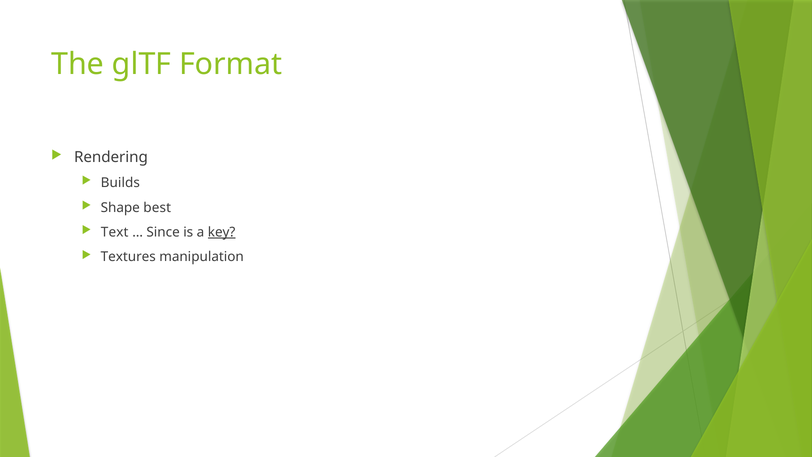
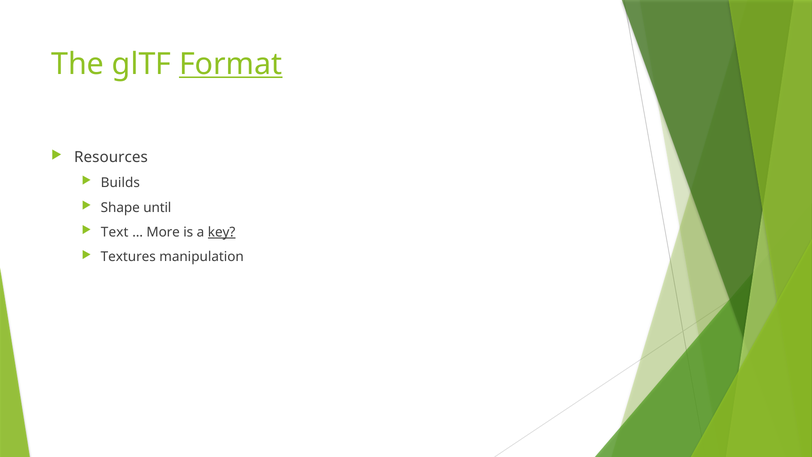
Format underline: none -> present (231, 64)
Rendering: Rendering -> Resources (111, 157)
best: best -> until (157, 207)
Since: Since -> More (163, 232)
